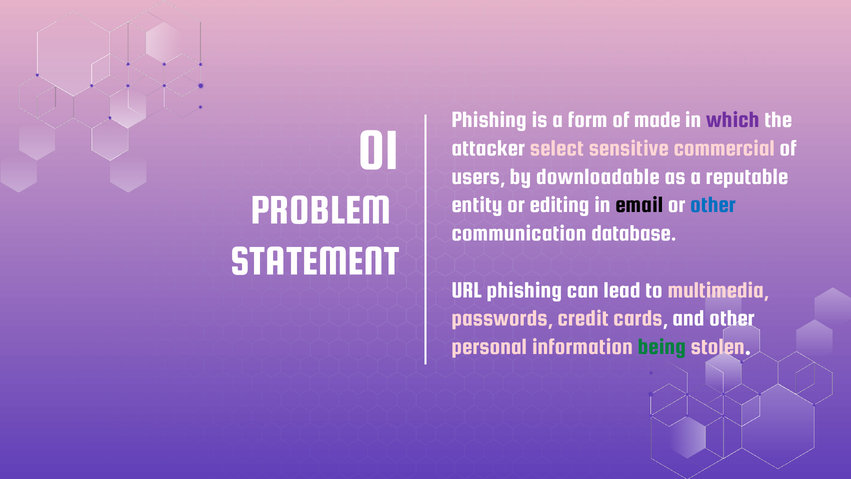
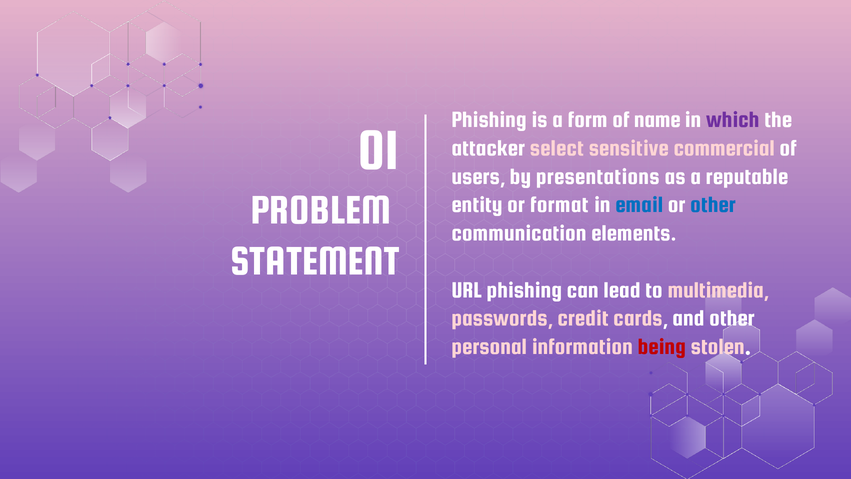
made: made -> name (657, 119)
downloadable: downloadable -> presentations (598, 176)
editing: editing -> format (559, 204)
email colour: black -> blue (639, 204)
database: database -> elements (634, 233)
being colour: green -> red (662, 346)
